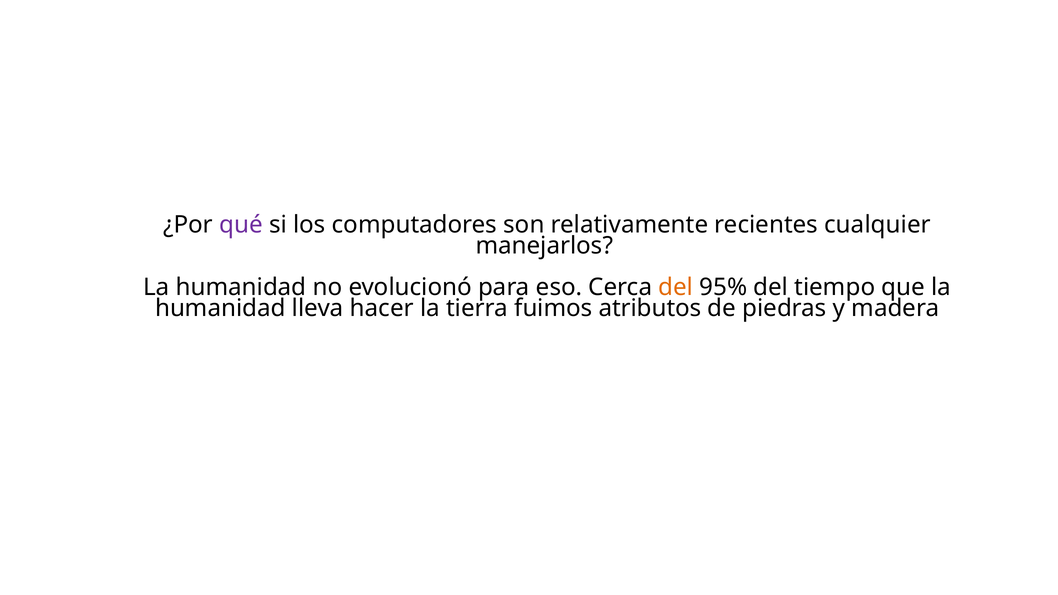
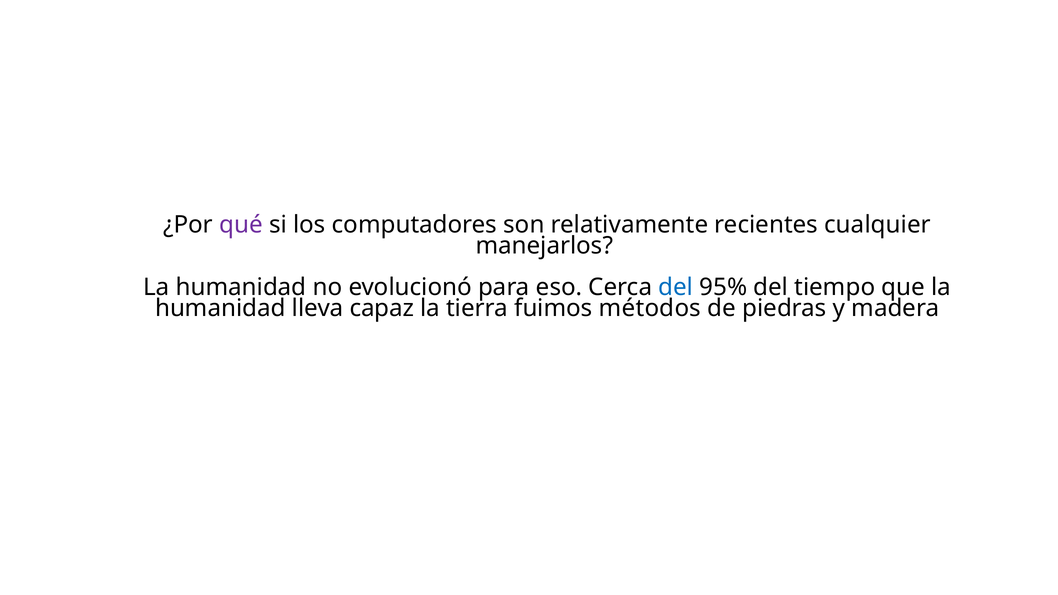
del colour: orange -> blue (676, 287)
hacer: hacer -> capaz (382, 308)
atributos: atributos -> métodos (650, 308)
